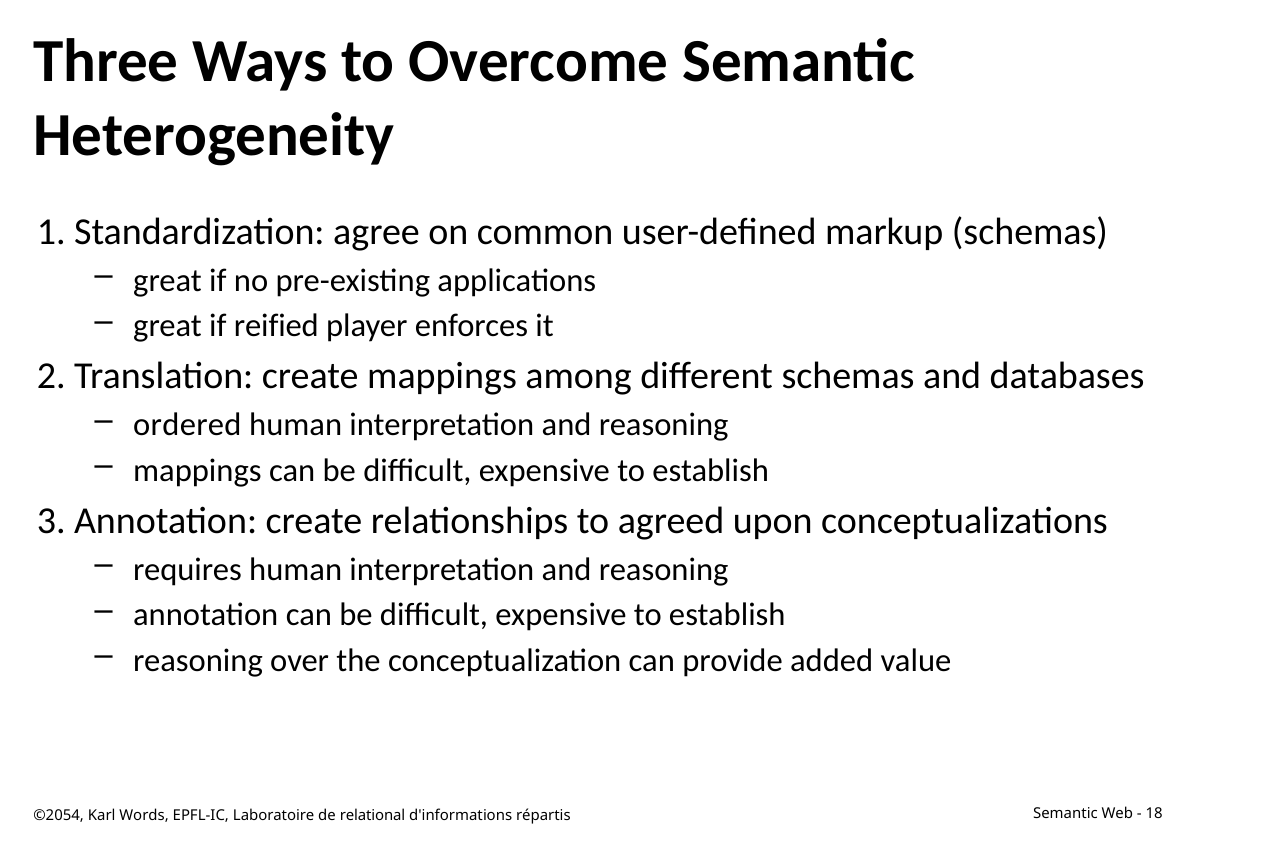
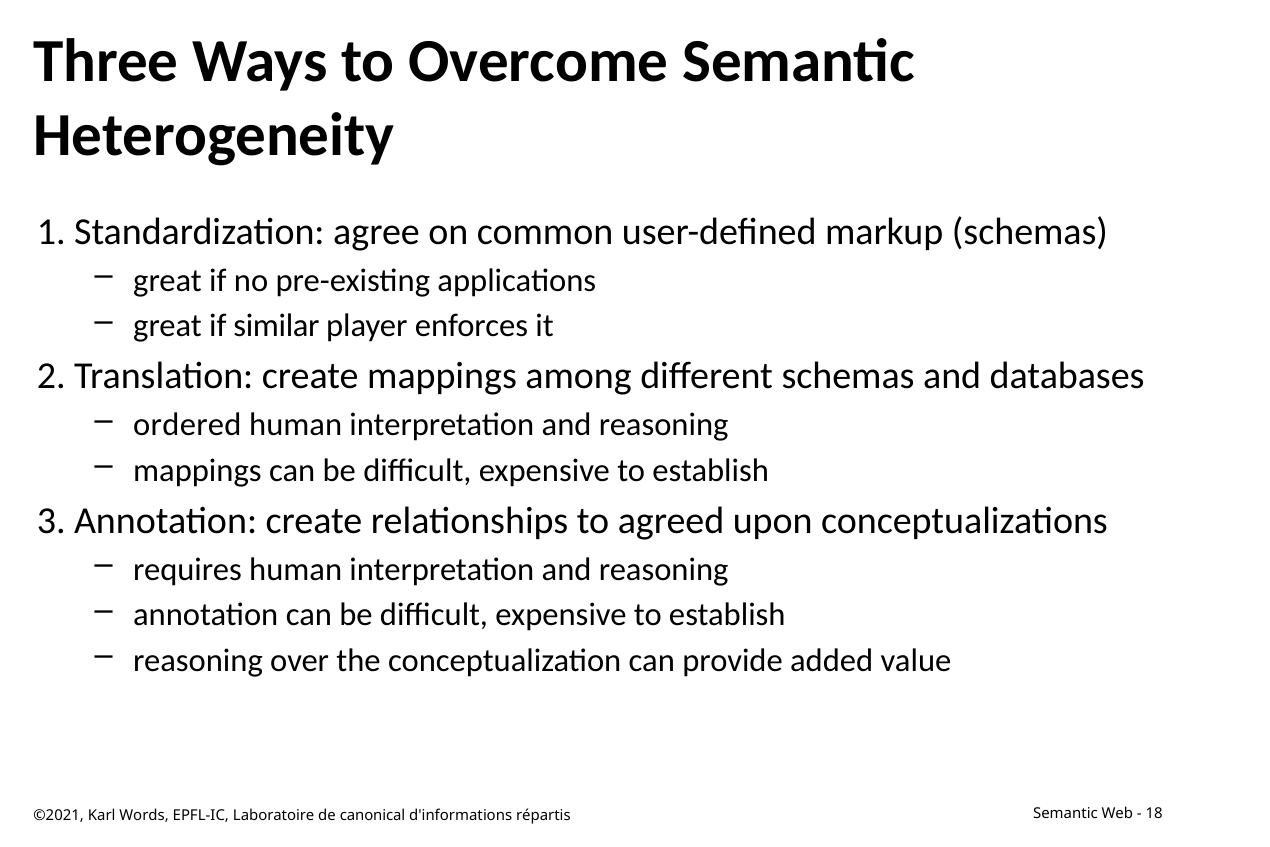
reified: reified -> similar (277, 326)
©2054: ©2054 -> ©2021 (59, 816)
relational: relational -> canonical (373, 816)
